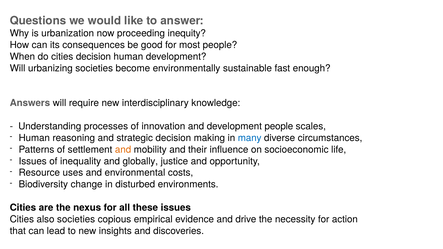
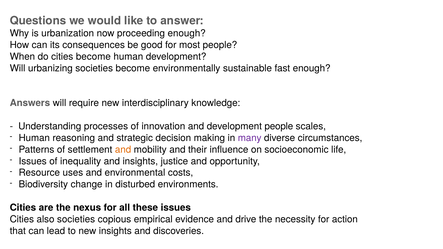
proceeding inequity: inequity -> enough (187, 33)
cities decision: decision -> become (93, 57)
many colour: blue -> purple (250, 138)
and globally: globally -> insights (140, 161)
